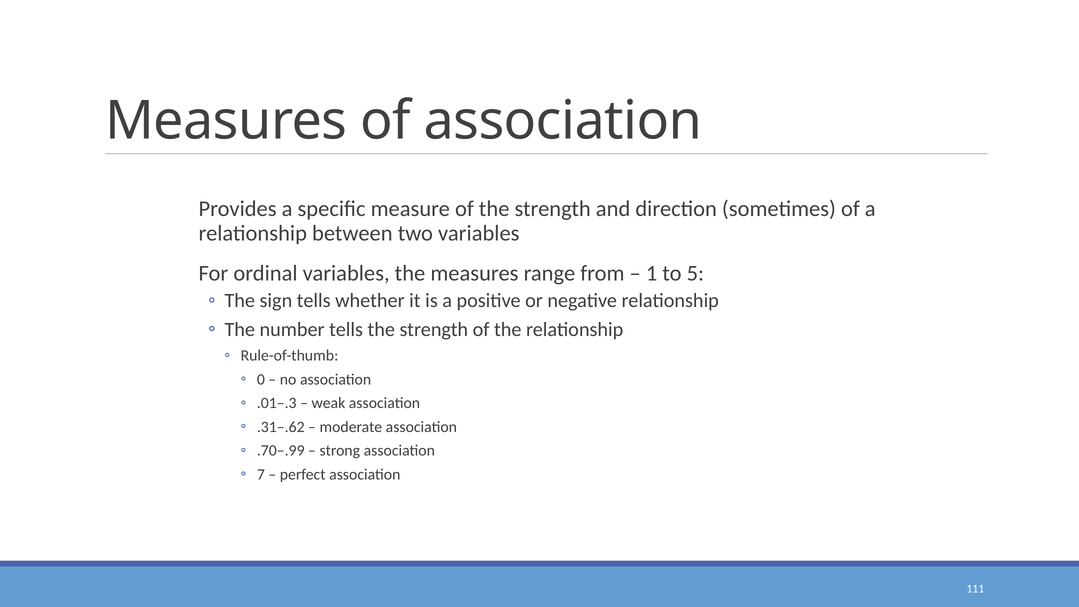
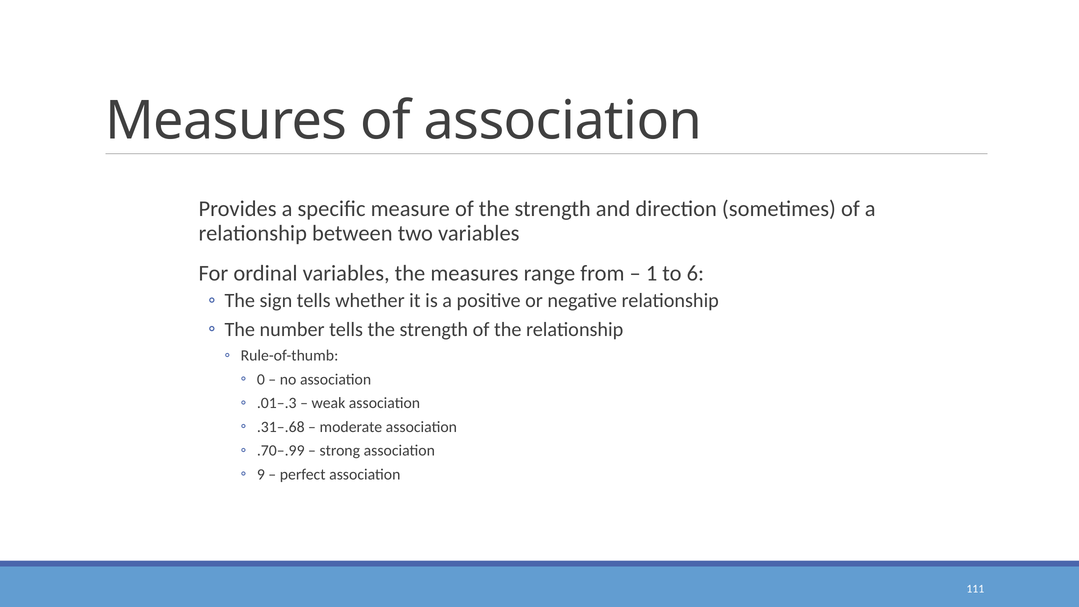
5: 5 -> 6 (695, 273)
.31–.62: .31–.62 -> .31–.68 (281, 427)
7: 7 -> 9 (261, 474)
